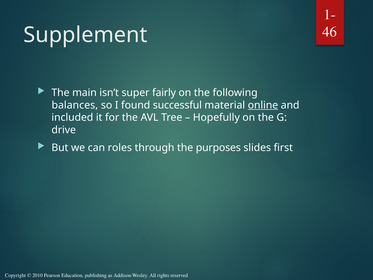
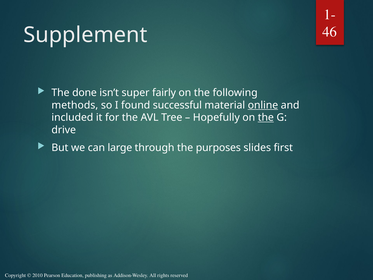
main: main -> done (84, 93)
balances: balances -> methods (75, 105)
the underline: none -> present (266, 117)
roles: roles -> large (120, 147)
